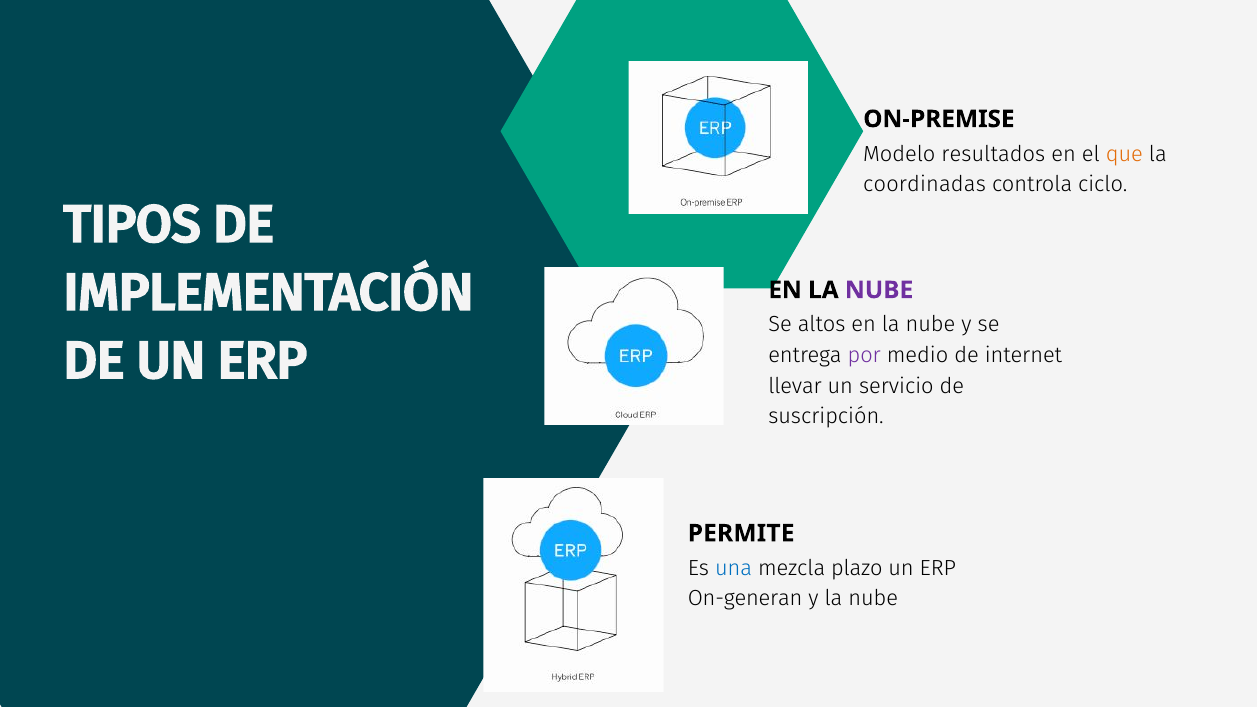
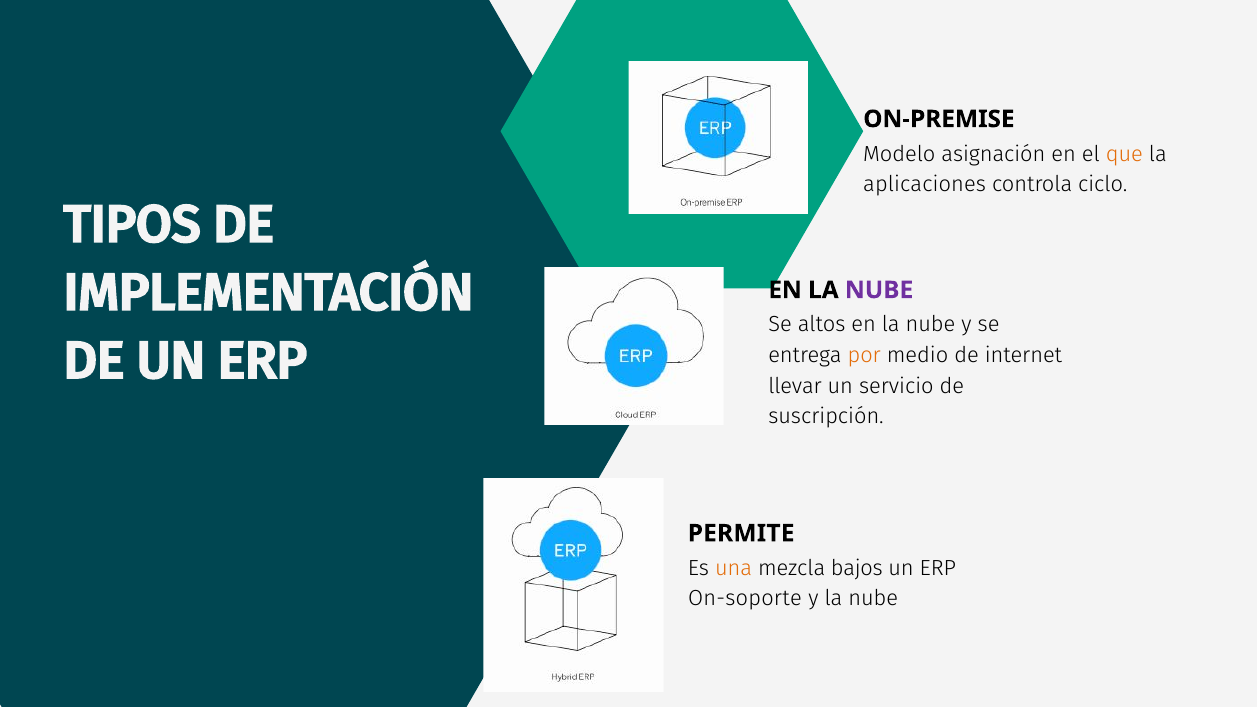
resultados: resultados -> asignación (993, 154)
coordinadas: coordinadas -> aplicaciones (925, 184)
por colour: purple -> orange (864, 355)
una colour: blue -> orange (733, 568)
plazo: plazo -> bajos (857, 568)
On-generan: On-generan -> On-soporte (745, 598)
